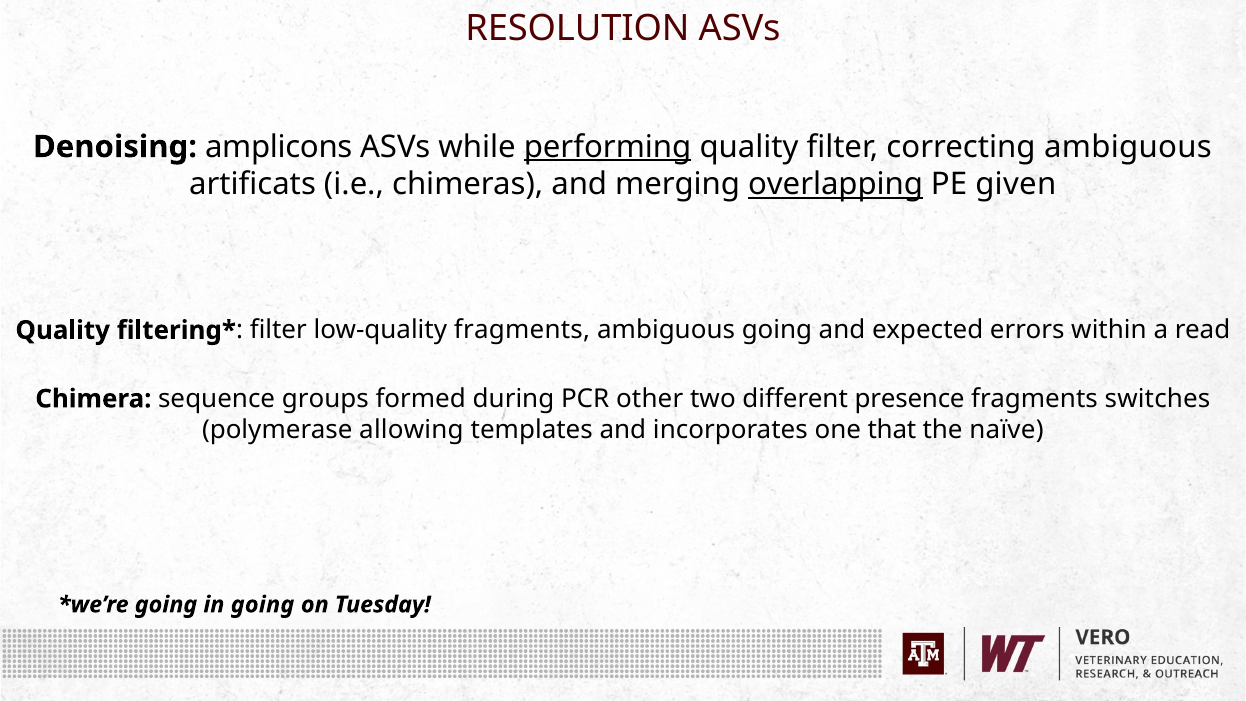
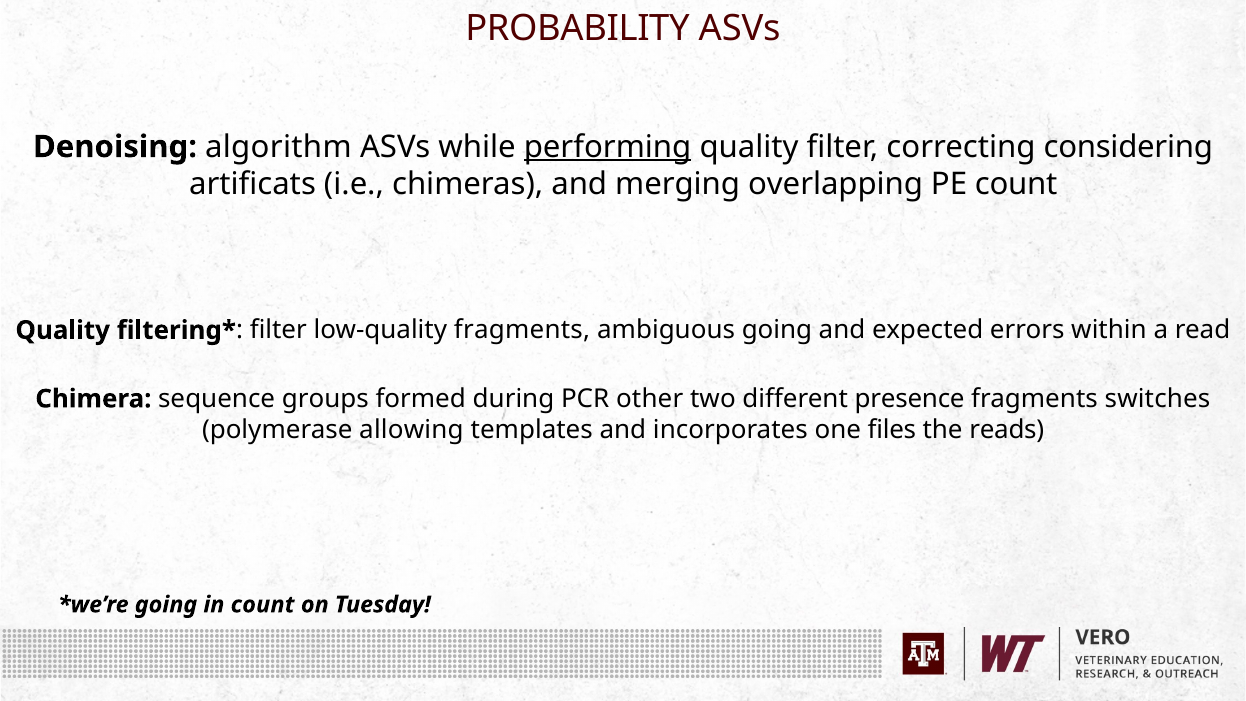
RESOLUTION: RESOLUTION -> PROBABILITY (577, 29)
amplicons: amplicons -> algorithm (278, 147)
correcting ambiguous: ambiguous -> considering (1128, 147)
overlapping underline: present -> none (836, 184)
PE given: given -> count (1016, 184)
that: that -> files (892, 430)
naïve: naïve -> reads (1007, 430)
in going: going -> count (263, 605)
